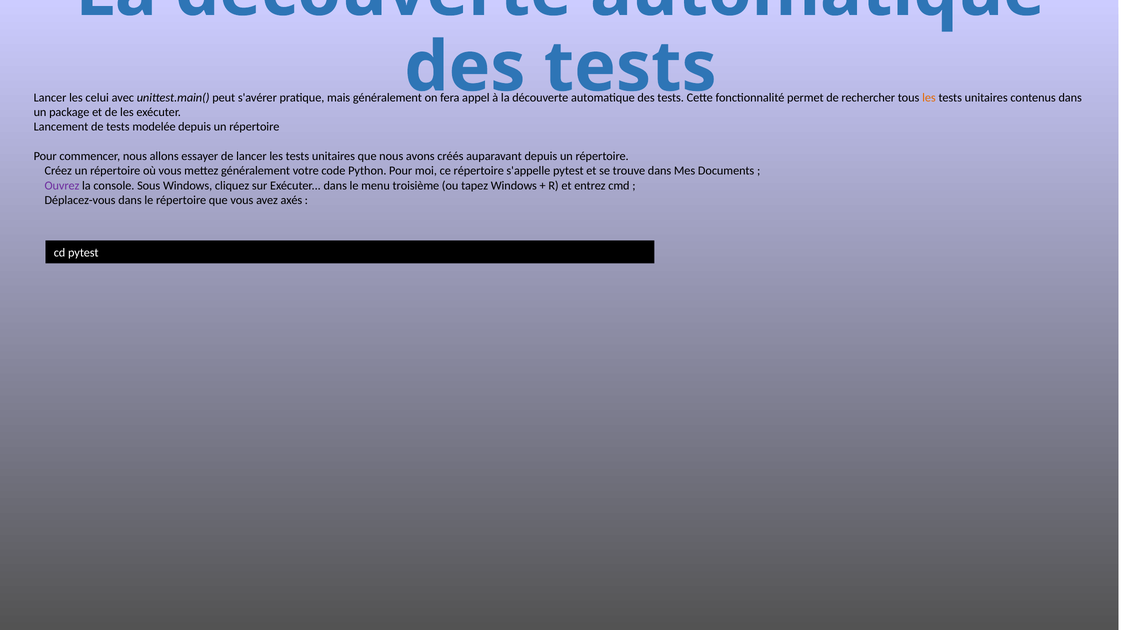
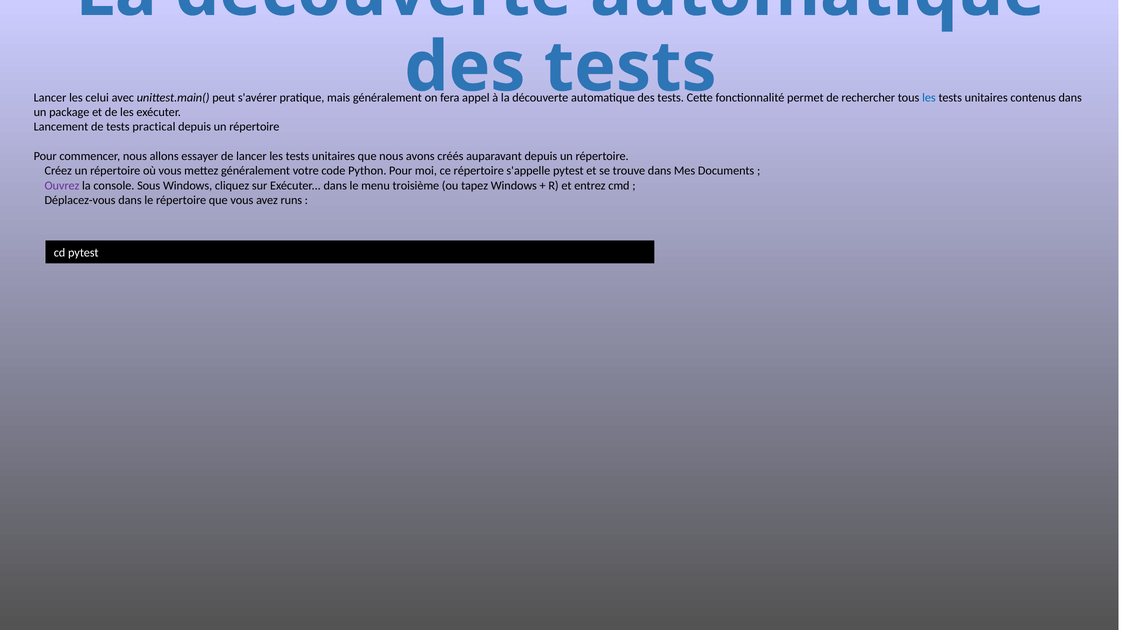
les colour: orange -> blue (929, 98)
modelée: modelée -> practical (154, 127)
axés: axés -> runs (291, 200)
